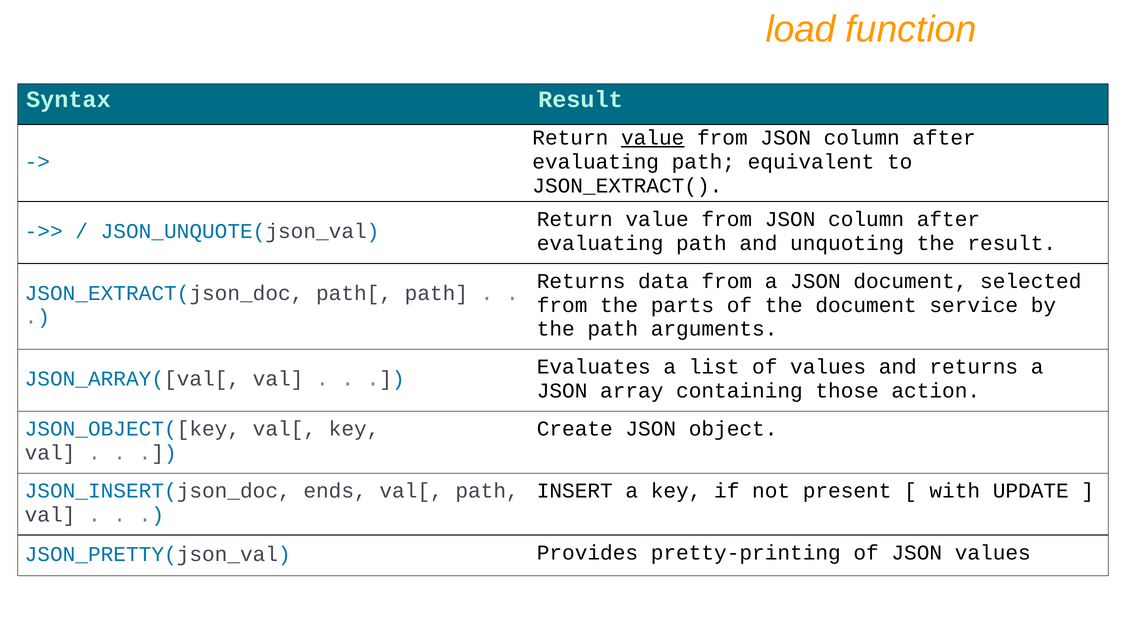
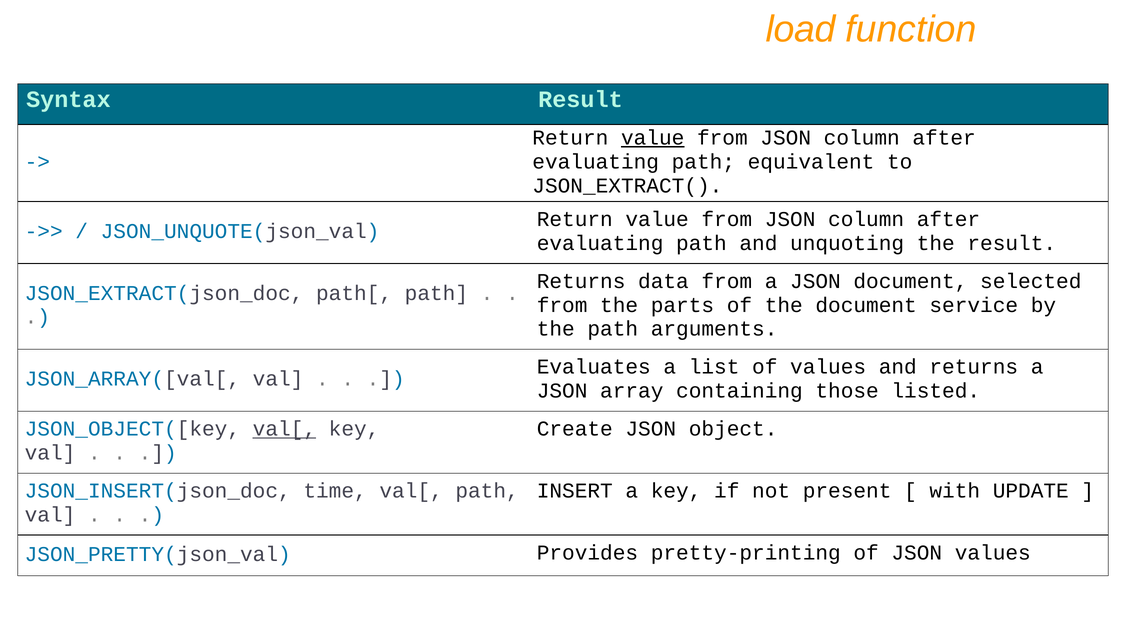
action: action -> listed (936, 391)
val[ underline: none -> present (284, 429)
ends: ends -> time (335, 491)
